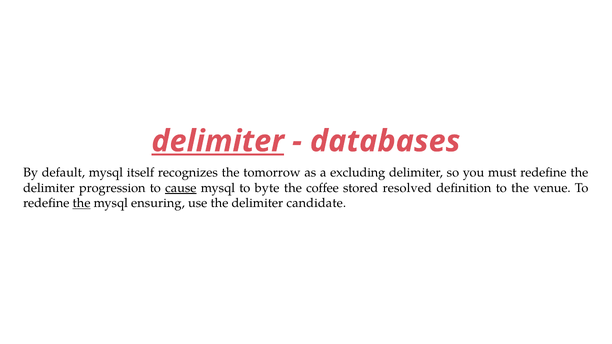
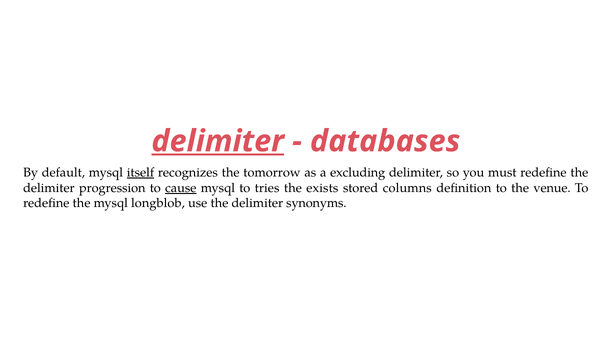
itself underline: none -> present (140, 173)
byte: byte -> tries (267, 188)
coffee: coffee -> exists (322, 188)
resolved: resolved -> columns (407, 188)
the underline: present -> none (82, 203)
ensuring: ensuring -> longblob (158, 203)
candidate: candidate -> synonyms (316, 203)
